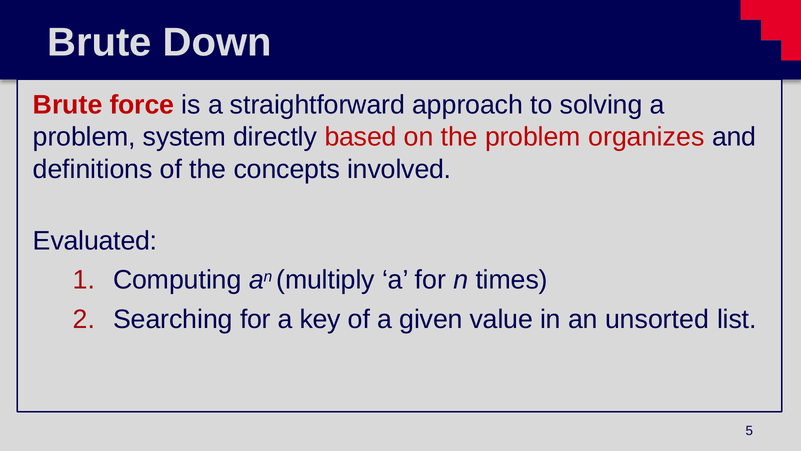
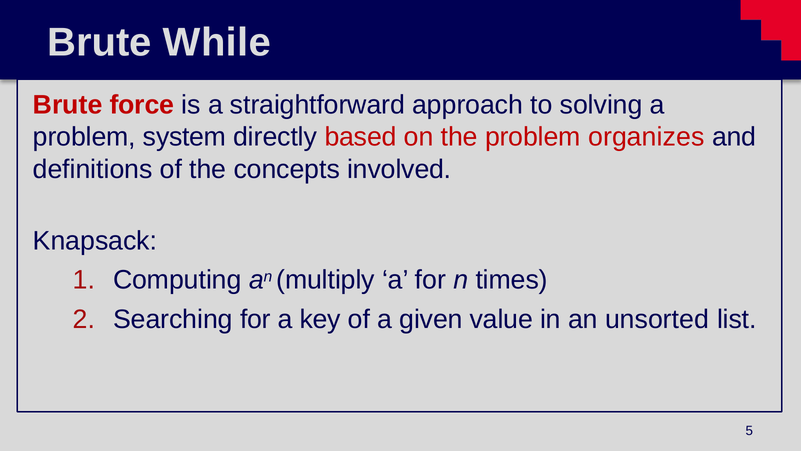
Down: Down -> While (217, 42)
Evaluated: Evaluated -> Knapsack (95, 241)
